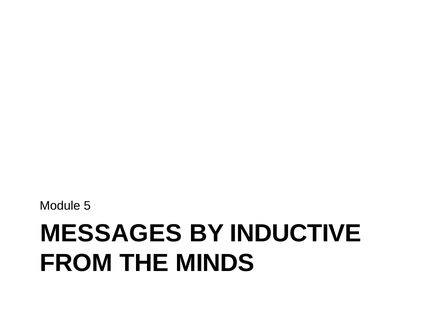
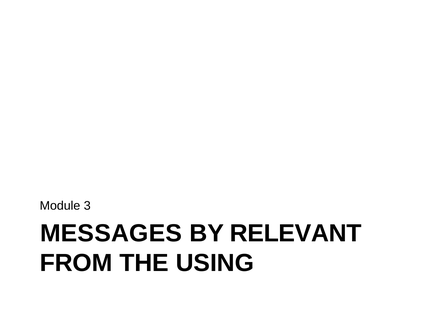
5: 5 -> 3 (87, 206)
INDUCTIVE: INDUCTIVE -> RELEVANT (296, 234)
MINDS: MINDS -> USING (215, 263)
